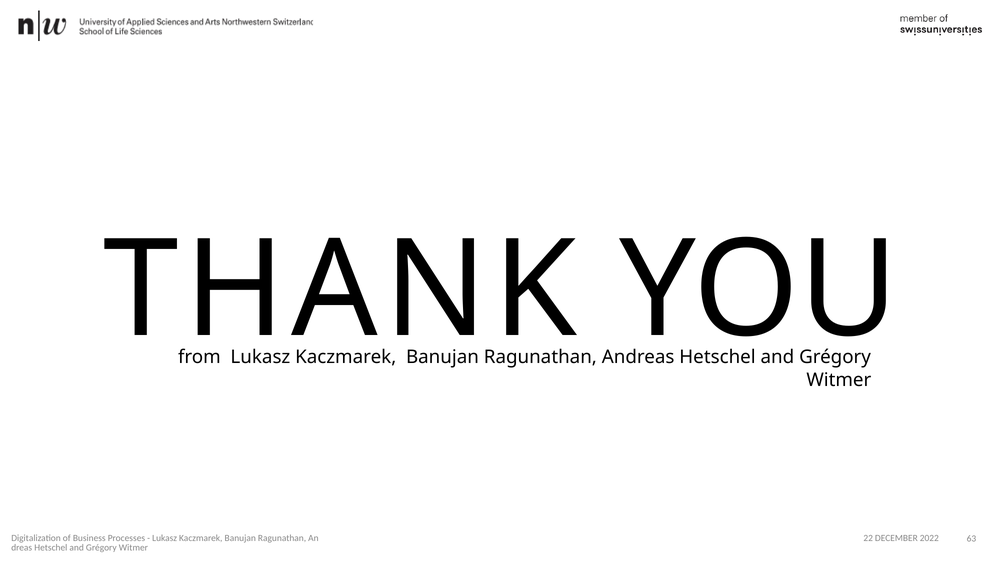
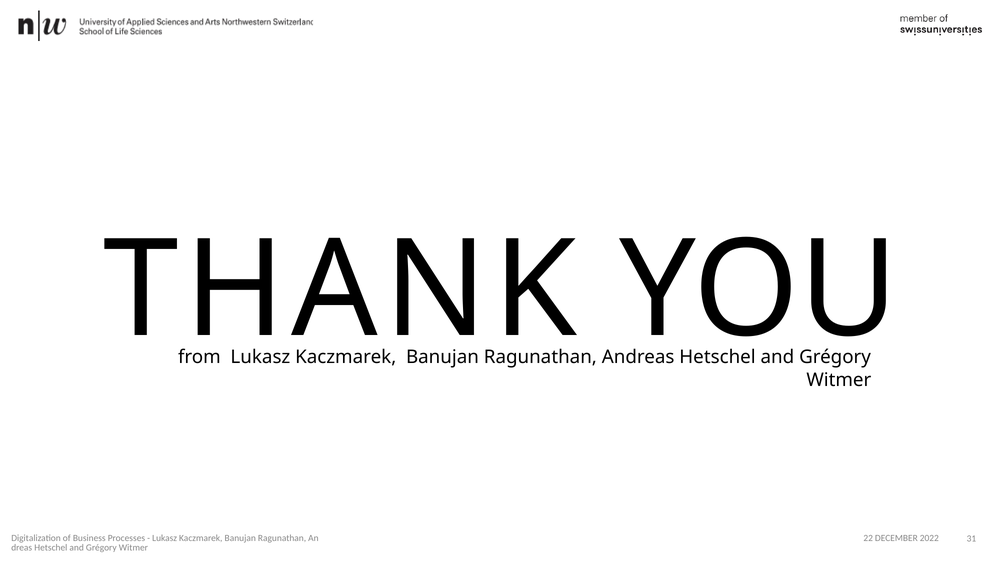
63: 63 -> 31 (971, 539)
